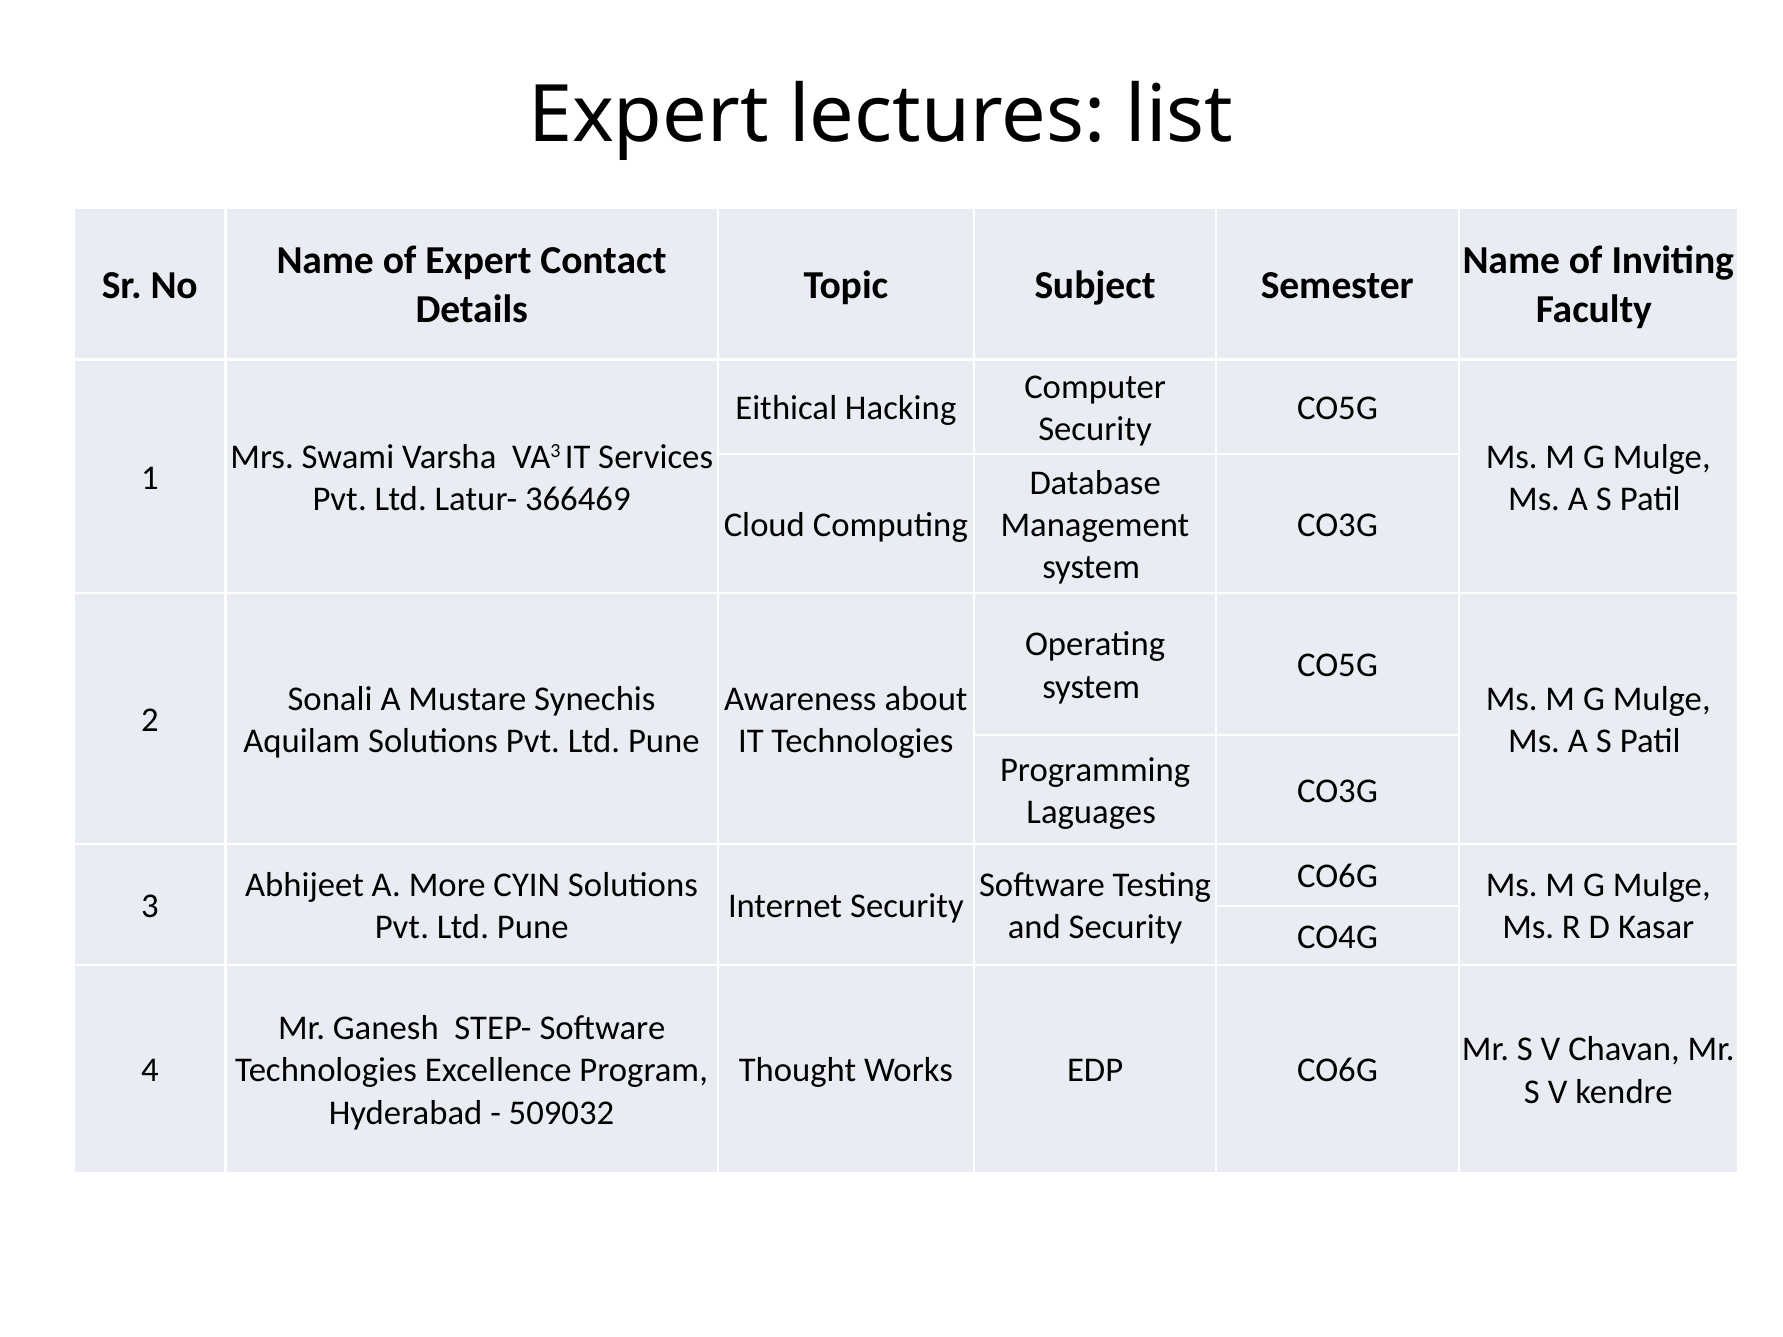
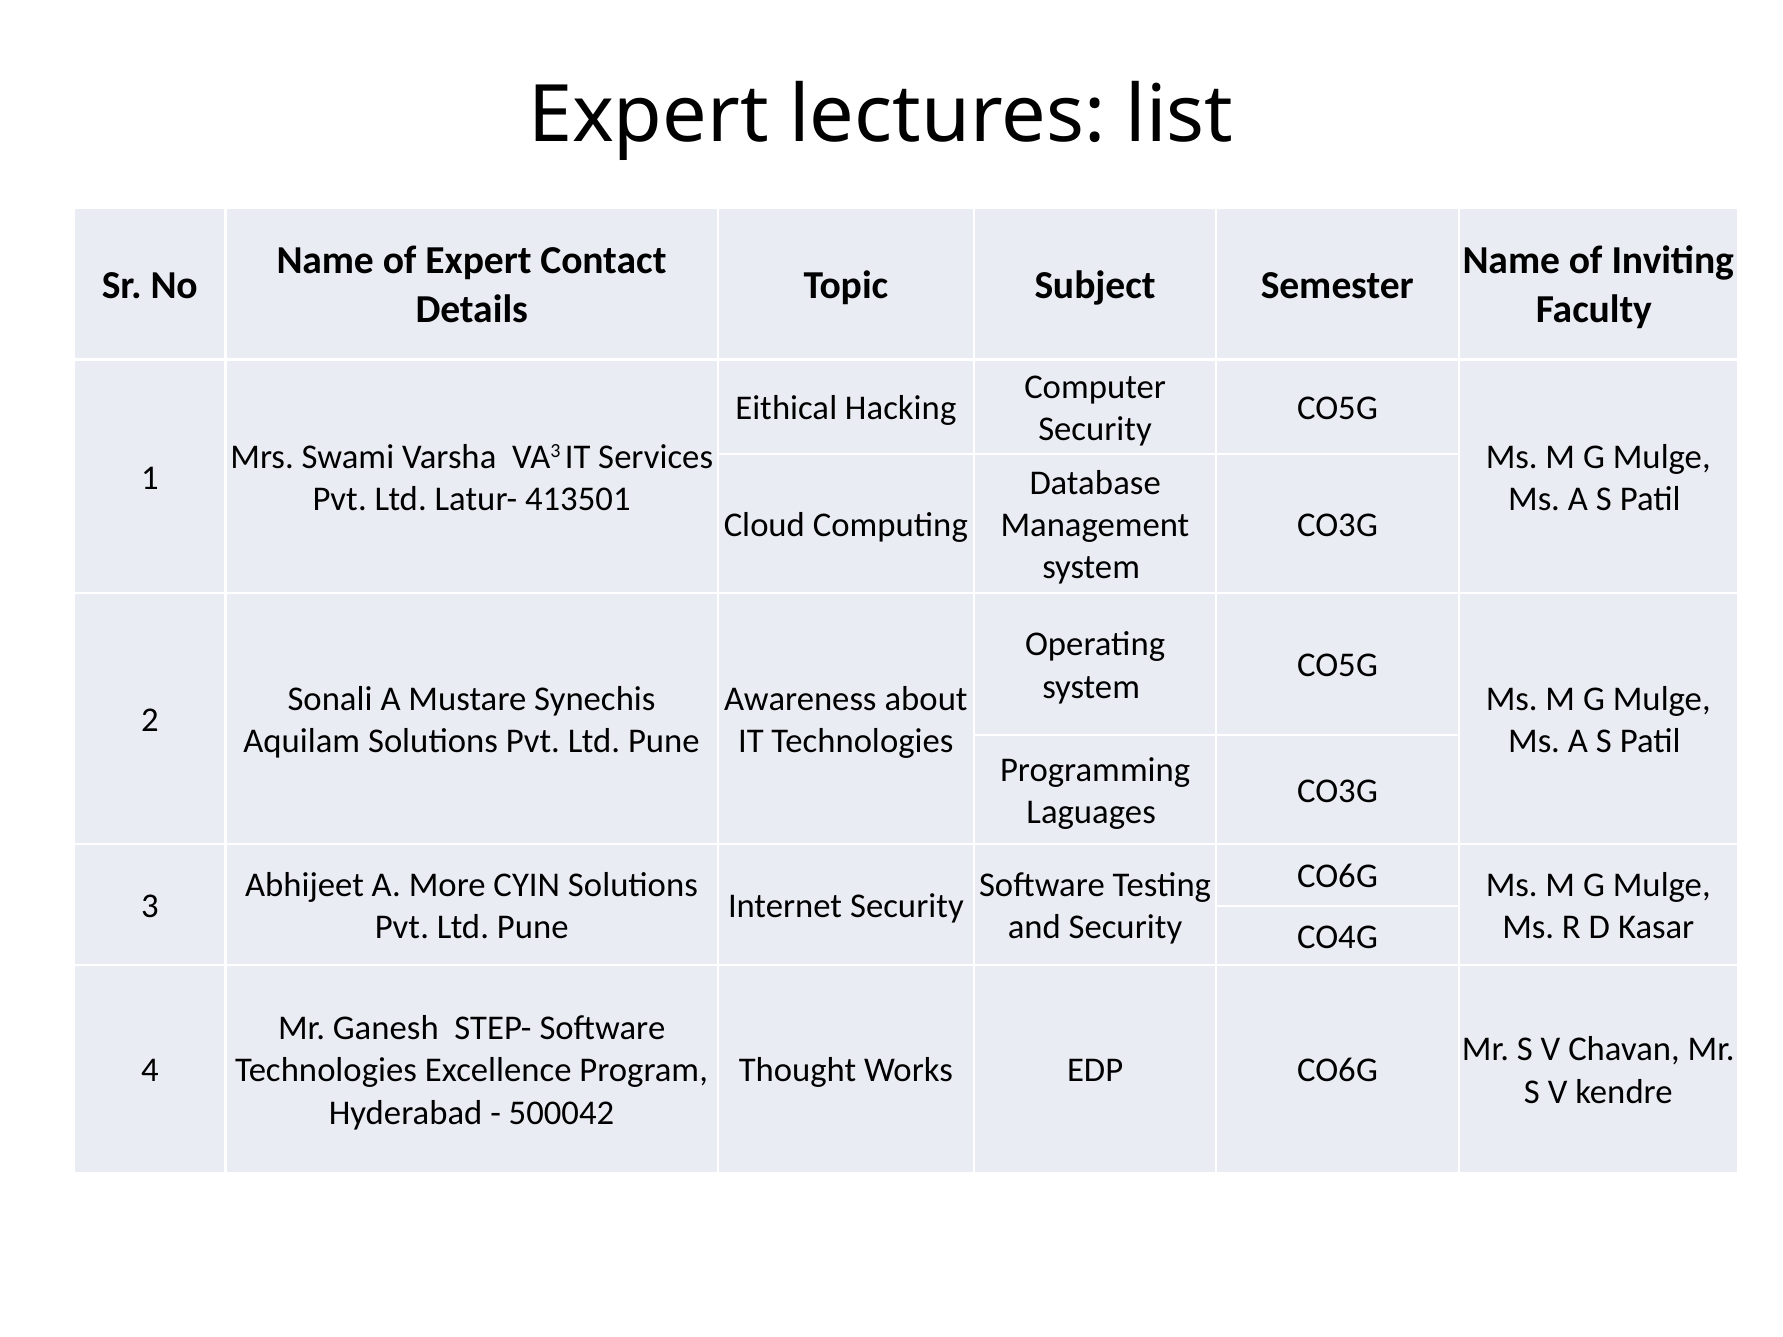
366469: 366469 -> 413501 (578, 499)
509032: 509032 -> 500042 (561, 1113)
